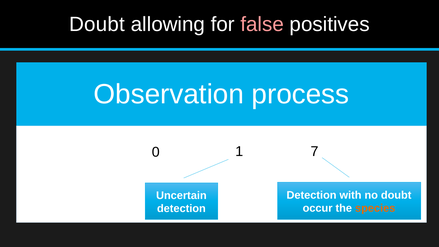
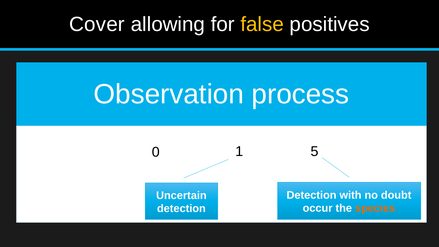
Doubt: Doubt -> Cover (97, 24)
false colour: pink -> yellow (262, 24)
7: 7 -> 5 (314, 152)
